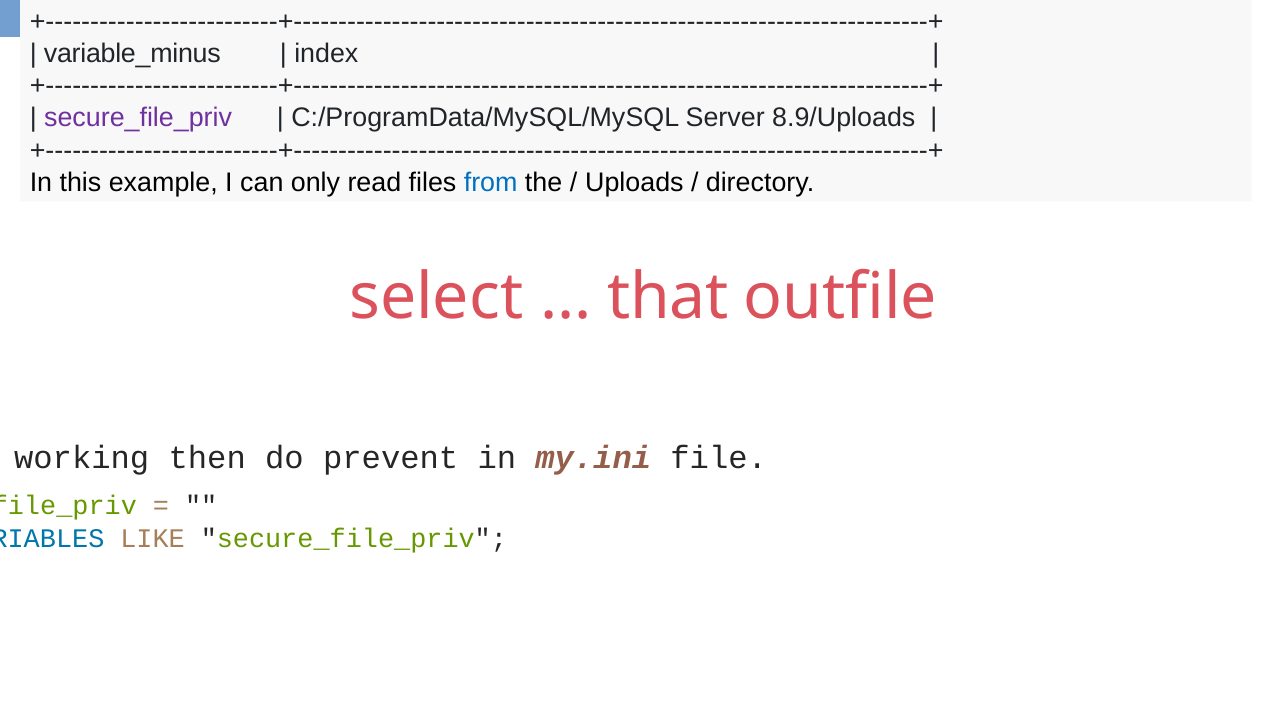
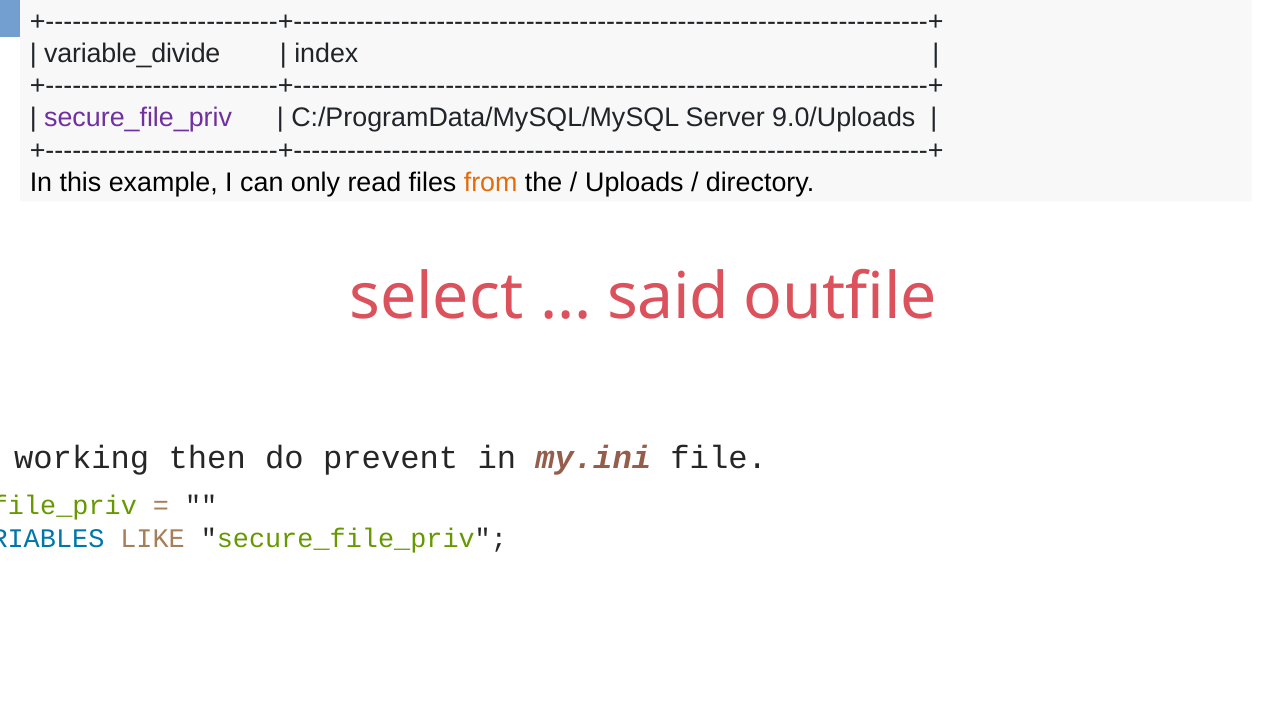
variable_minus: variable_minus -> variable_divide (132, 54)
8.9/Uploads: 8.9/Uploads -> 9.0/Uploads (844, 118)
from colour: blue -> orange (491, 182)
that: that -> said (668, 297)
